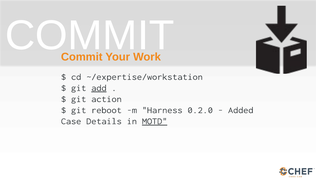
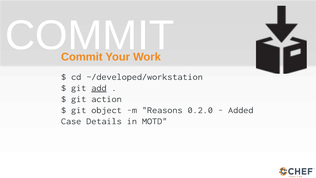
~/expertise/workstation: ~/expertise/workstation -> ~/developed/workstation (145, 77)
reboot: reboot -> object (107, 110)
Harness: Harness -> Reasons (162, 110)
MOTD underline: present -> none (155, 121)
